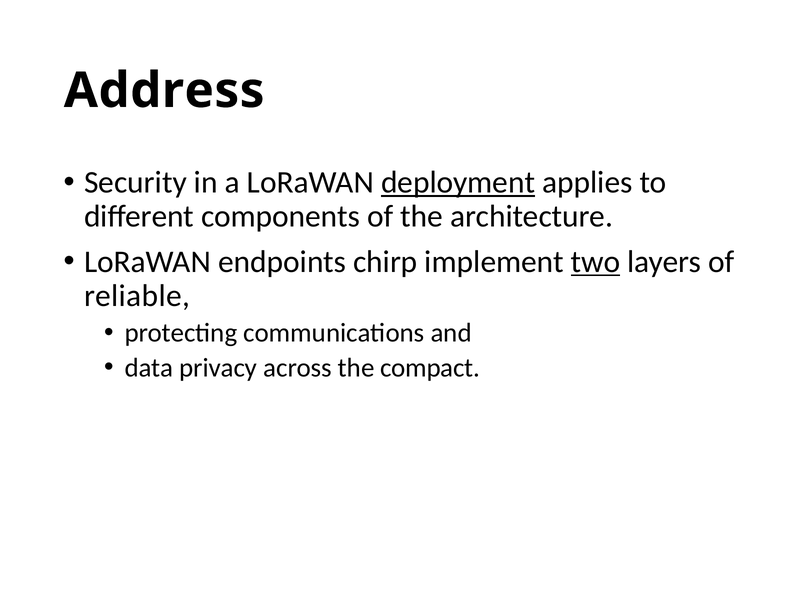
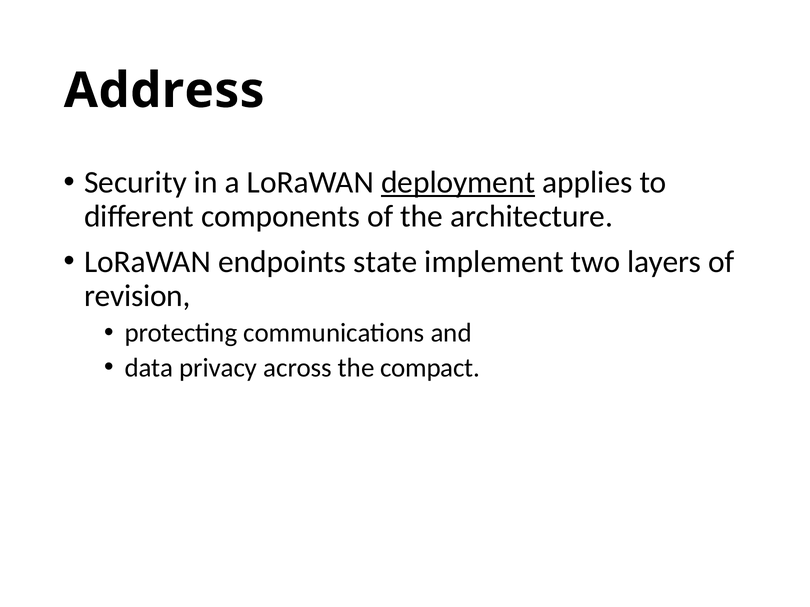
chirp: chirp -> state (385, 262)
two underline: present -> none (596, 262)
reliable: reliable -> revision (137, 296)
